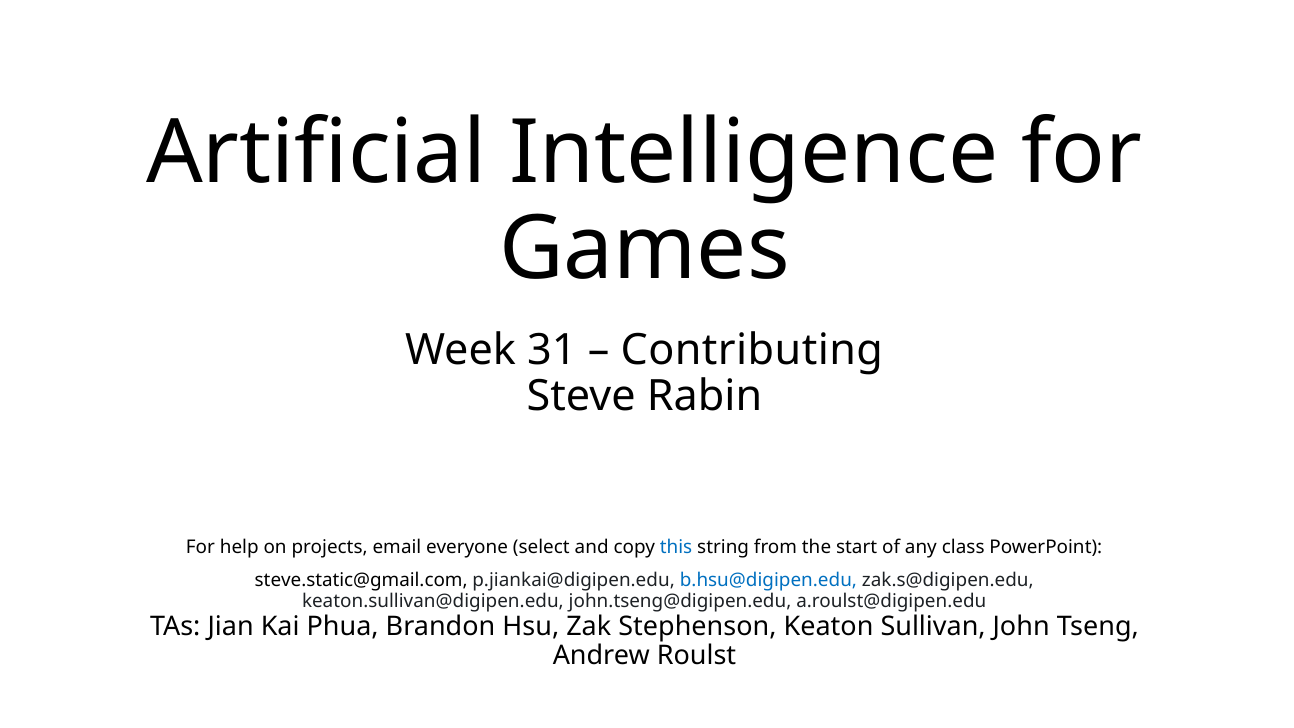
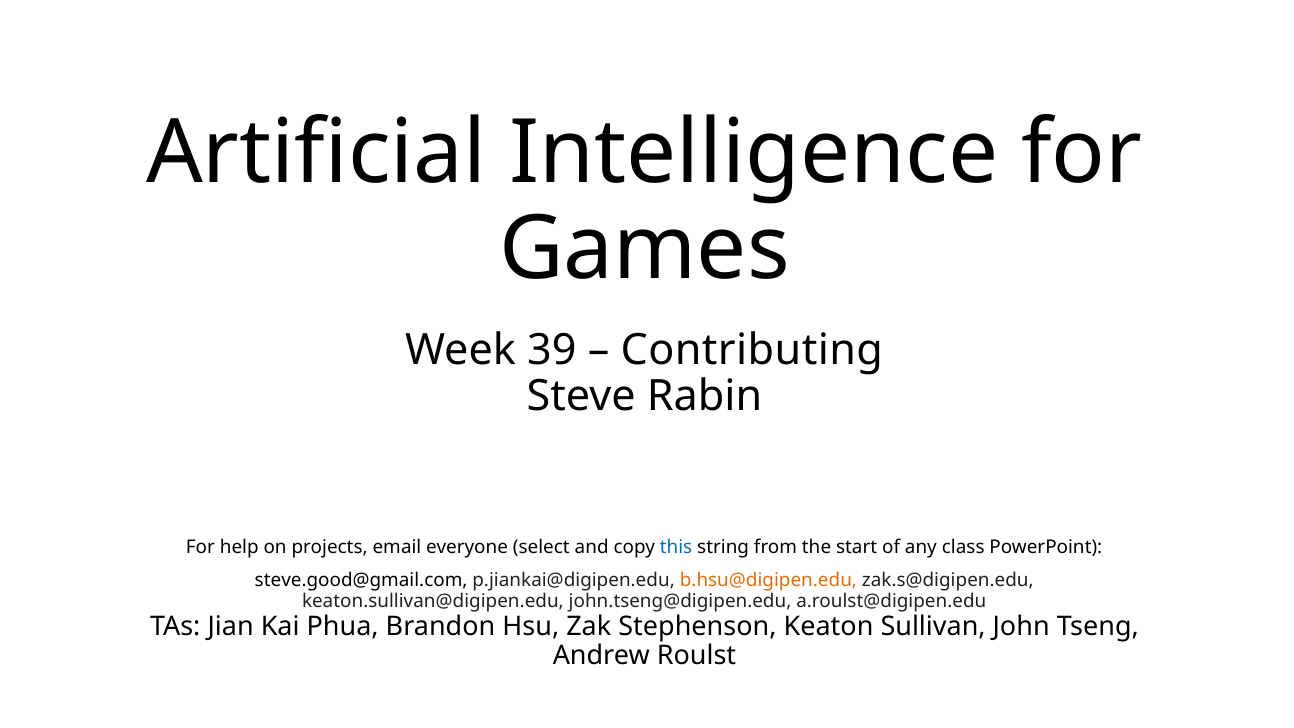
31: 31 -> 39 (552, 350)
steve.static@gmail.com: steve.static@gmail.com -> steve.good@gmail.com (361, 581)
b.hsu@digipen.edu colour: blue -> orange (768, 581)
